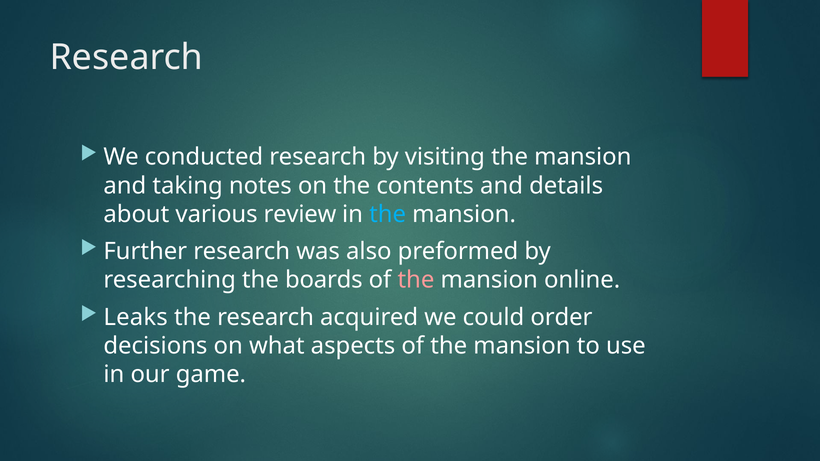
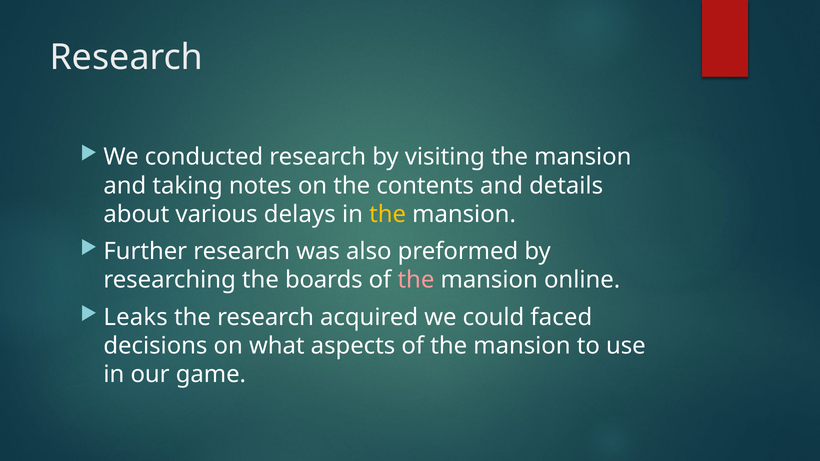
review: review -> delays (300, 214)
the colour: light blue -> yellow (388, 214)
order: order -> faced (561, 317)
